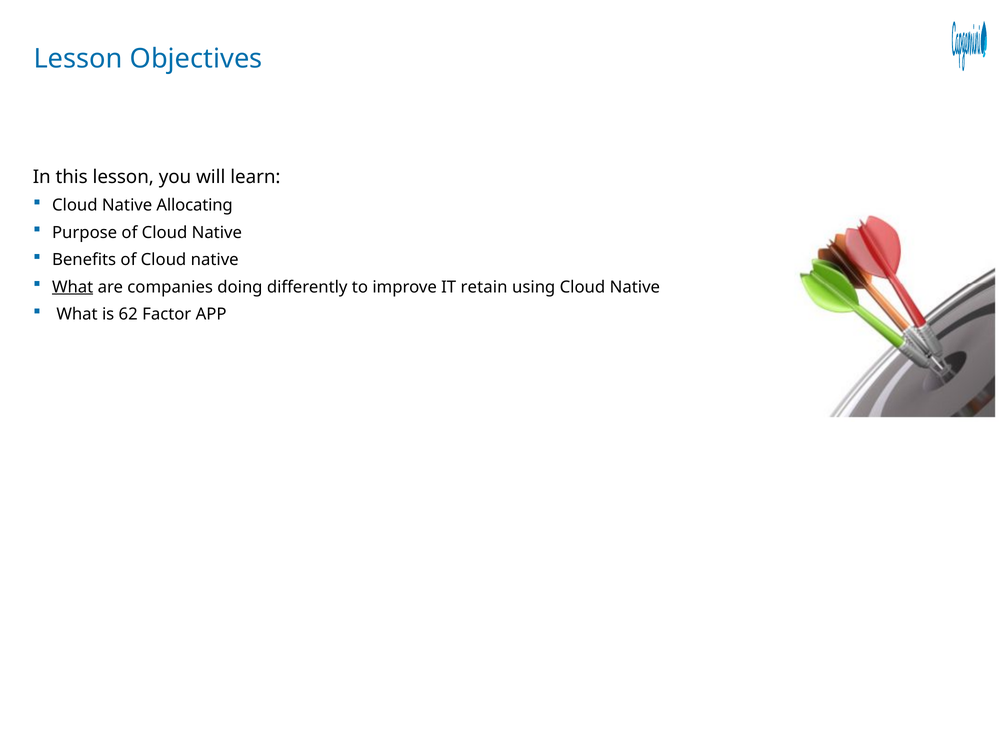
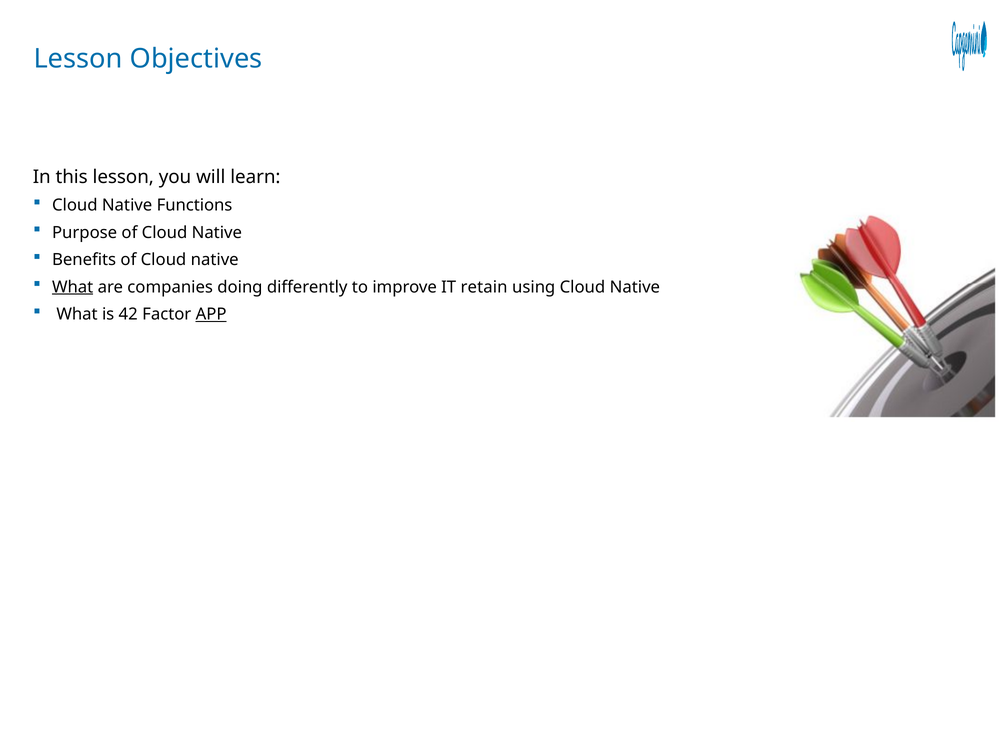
Allocating: Allocating -> Functions (195, 206)
62: 62 -> 42 (128, 315)
APP underline: none -> present (211, 315)
